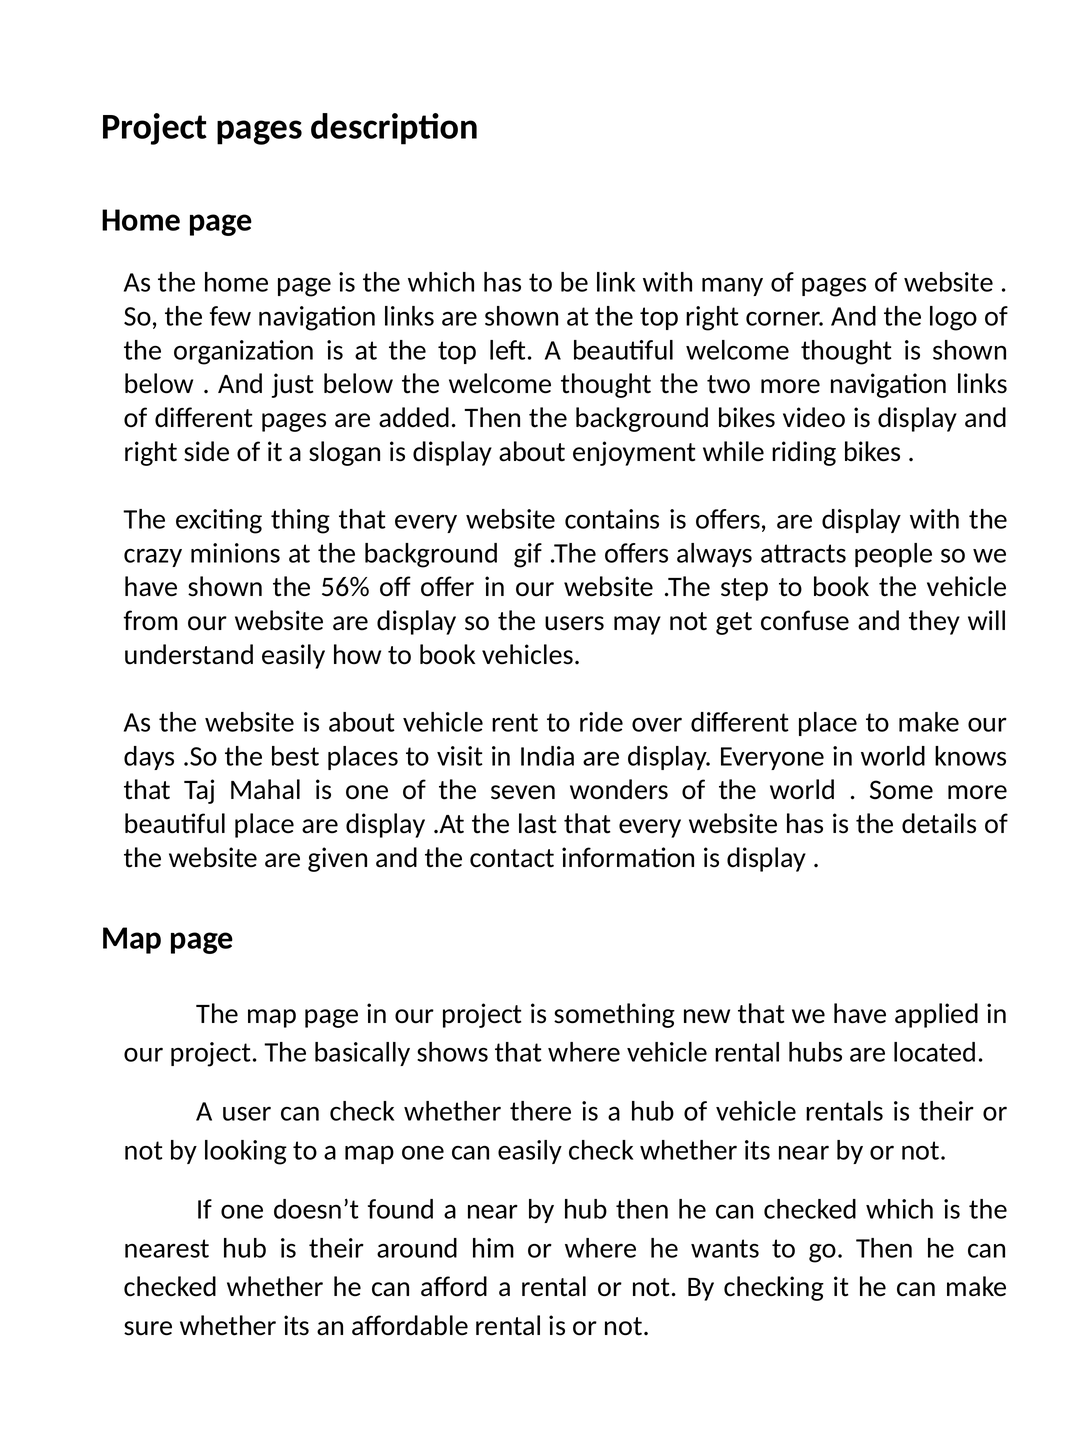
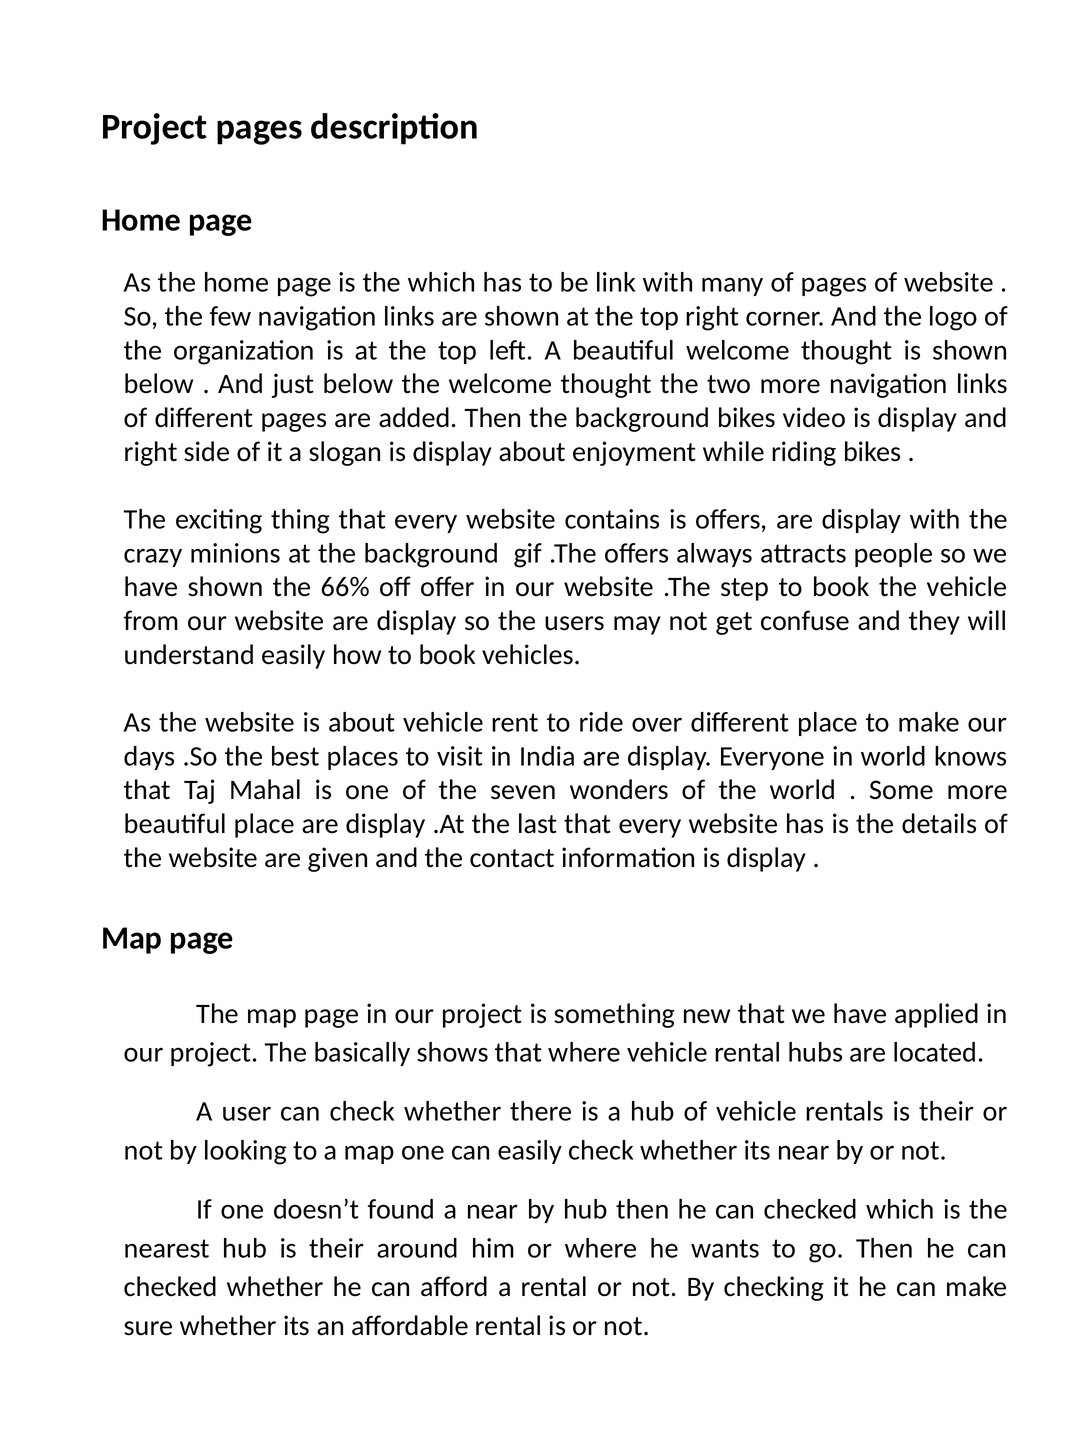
56%: 56% -> 66% (345, 587)
